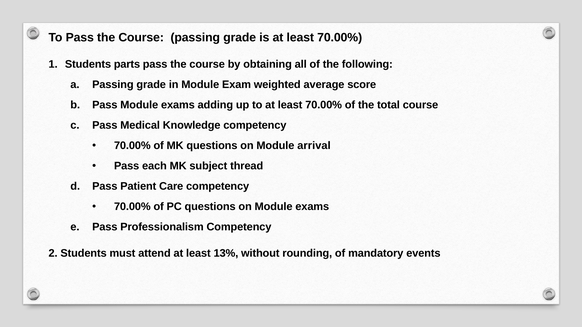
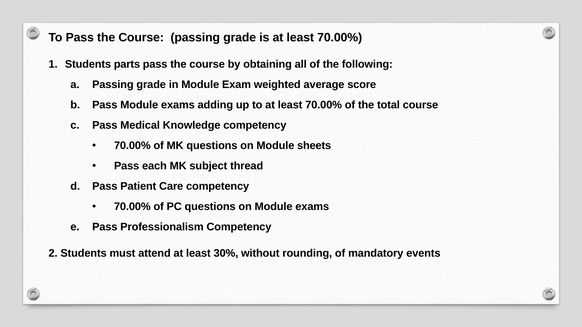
arrival: arrival -> sheets (314, 146)
13%: 13% -> 30% (226, 254)
